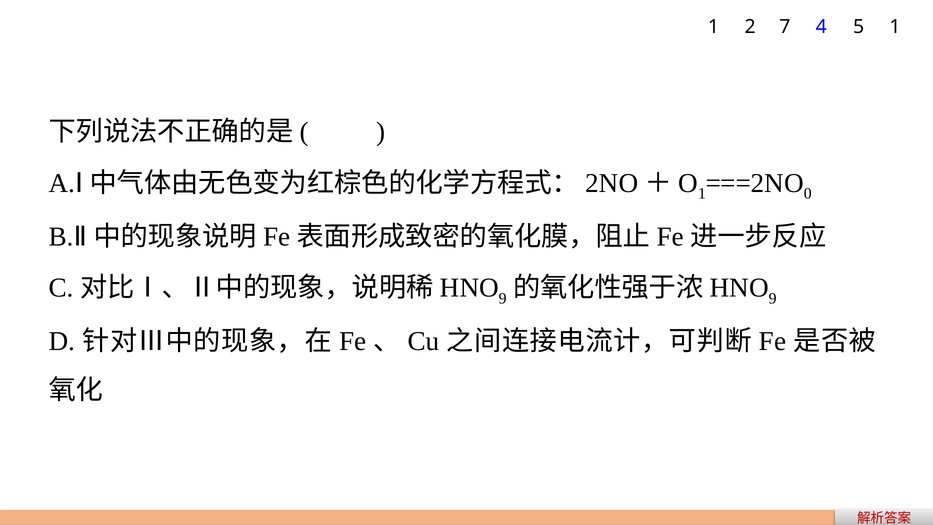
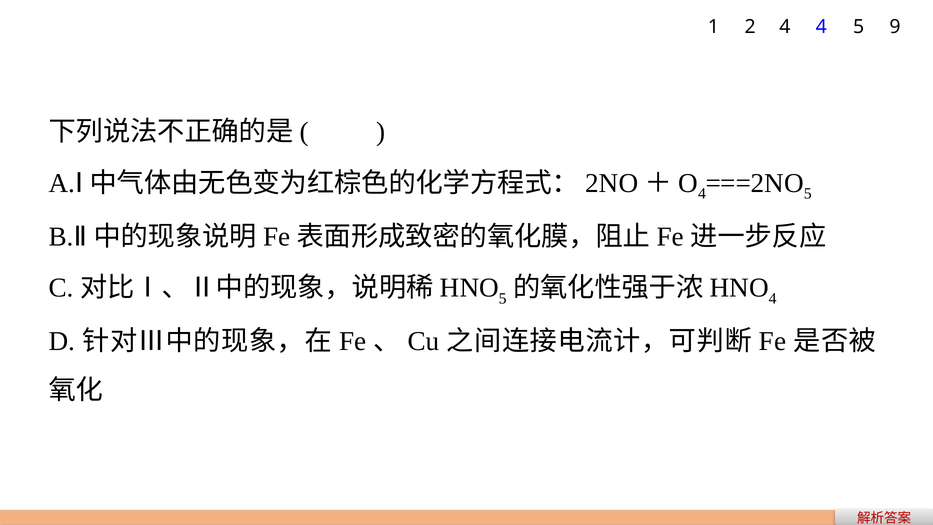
2 7: 7 -> 4 (785, 27)
5 1: 1 -> 9 (895, 27)
1: 1 -> 4 (702, 194)
0: 0 -> 5 (808, 194)
9: 9 -> 5 (503, 298)
9: 9 -> 4 (773, 298)
